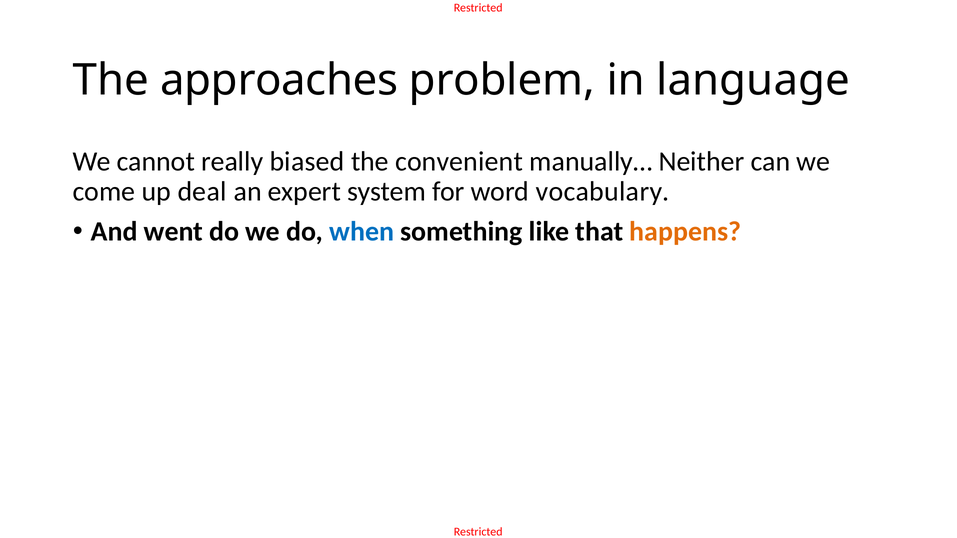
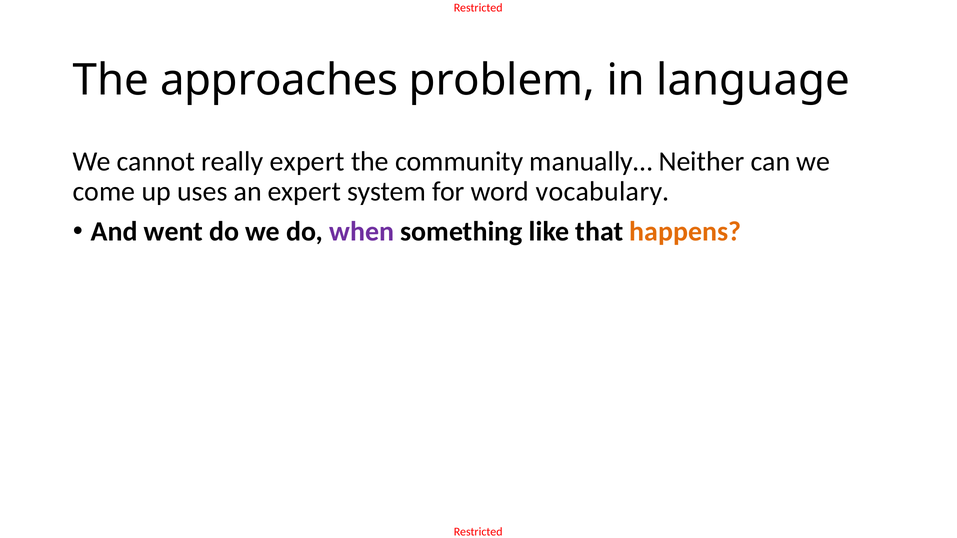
really biased: biased -> expert (307, 162)
convenient: convenient -> community (459, 162)
deal: deal -> uses (202, 192)
when colour: blue -> purple (362, 232)
